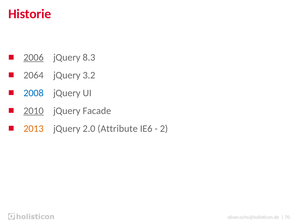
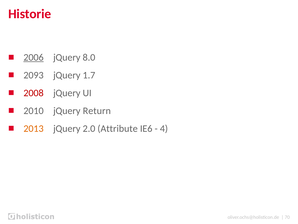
8.3: 8.3 -> 8.0 (89, 57)
2064: 2064 -> 2093 (34, 75)
3.2: 3.2 -> 1.7 (89, 75)
2008 colour: blue -> red (34, 93)
2010 underline: present -> none (34, 111)
Facade: Facade -> Return (97, 111)
2: 2 -> 4 (164, 128)
